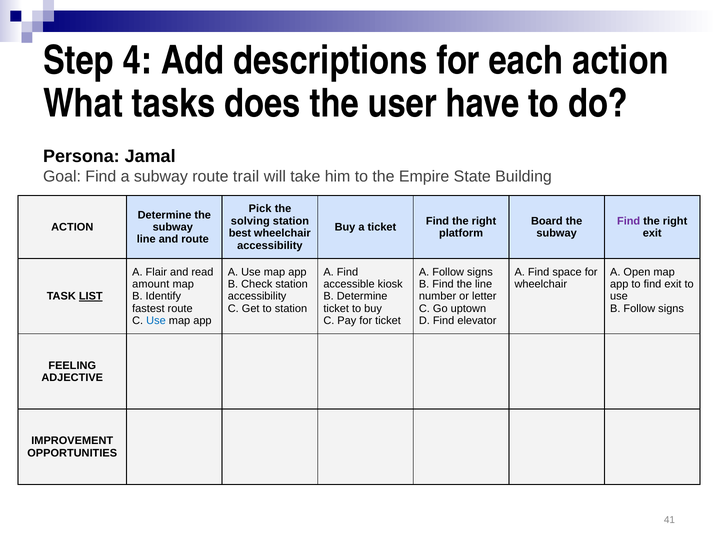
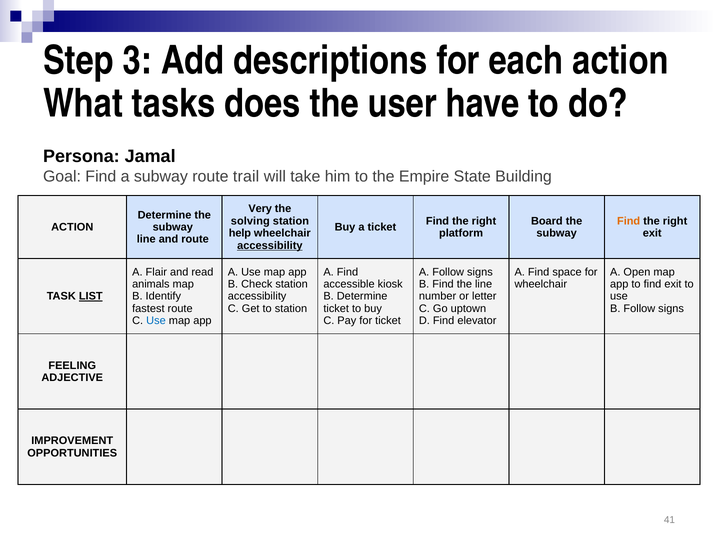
4: 4 -> 3 (137, 61)
Pick: Pick -> Very (260, 209)
Find colour: purple -> orange (629, 221)
best: best -> help (240, 233)
accessibility underline: none -> present (270, 246)
amount: amount -> animals (151, 284)
